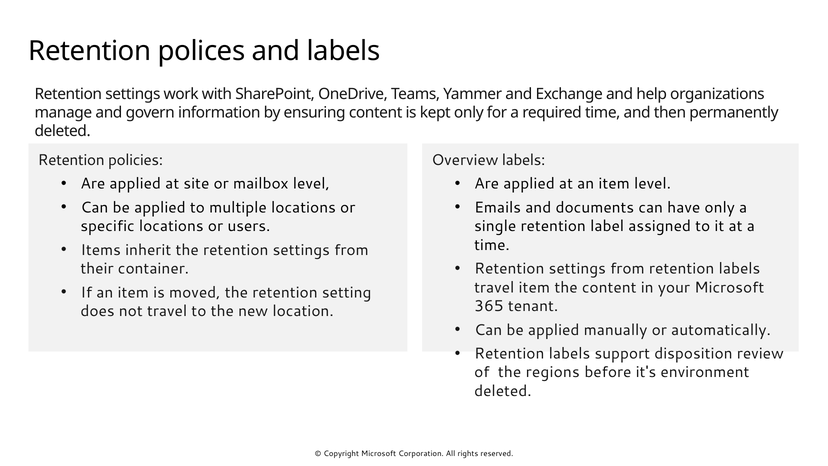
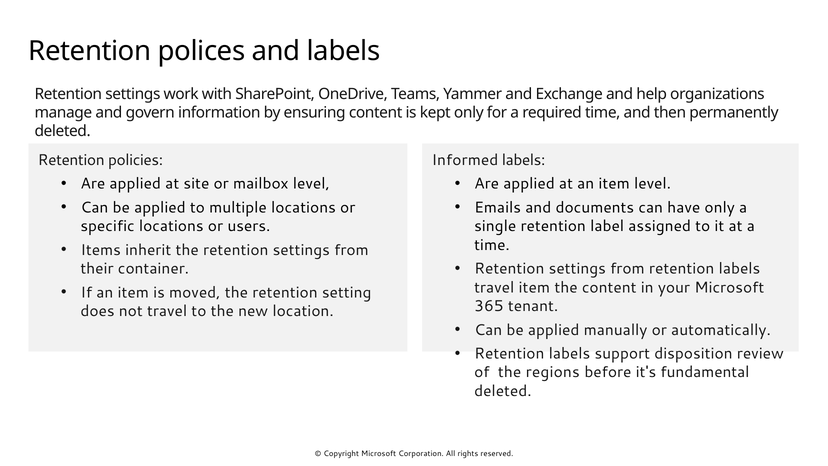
Overview: Overview -> Informed (465, 160)
environment: environment -> fundamental (705, 372)
